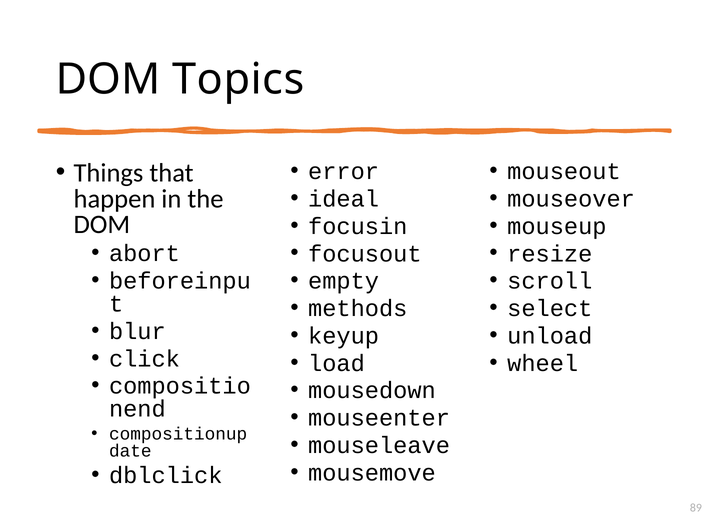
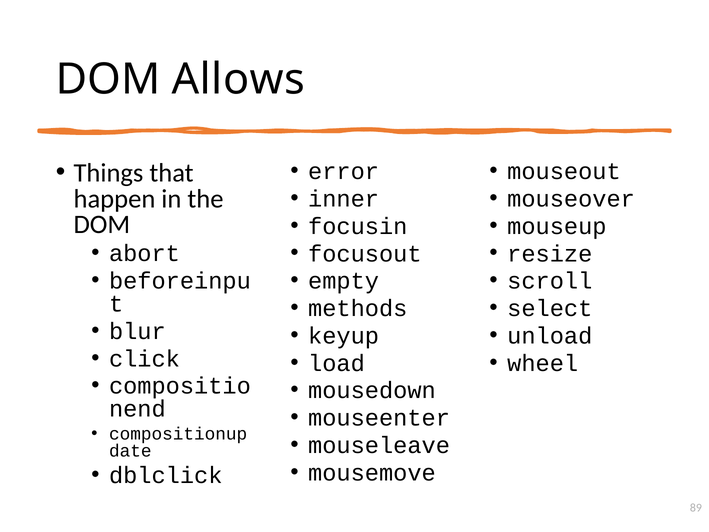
Topics: Topics -> Allows (238, 79)
ideal: ideal -> inner (344, 199)
